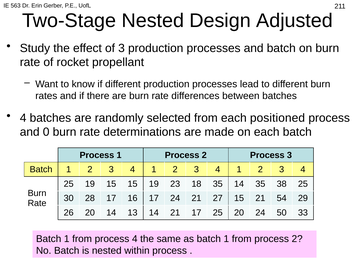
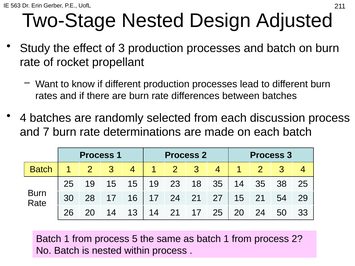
positioned: positioned -> discussion (278, 118)
0: 0 -> 7 (46, 132)
process 4: 4 -> 5 (135, 239)
